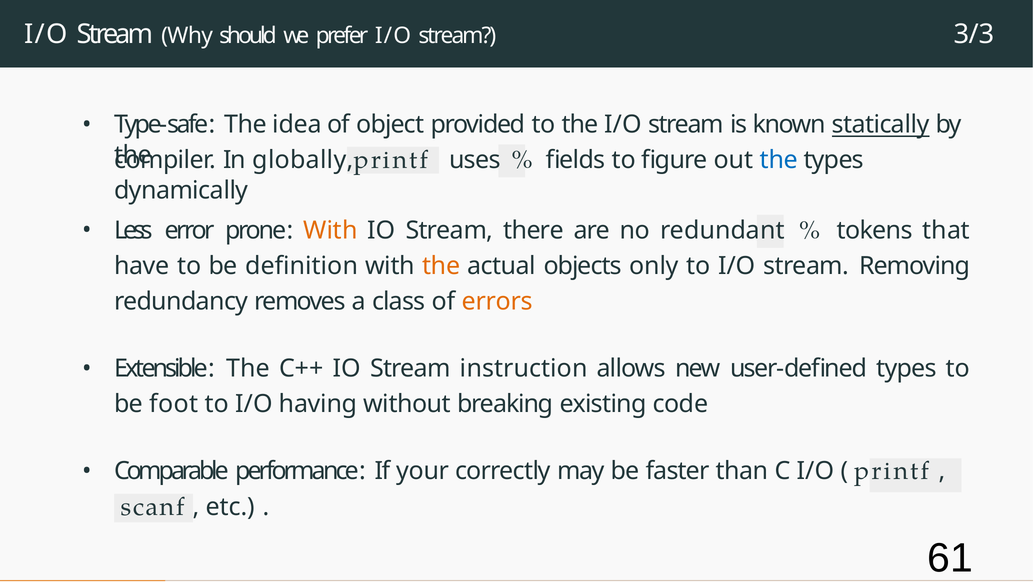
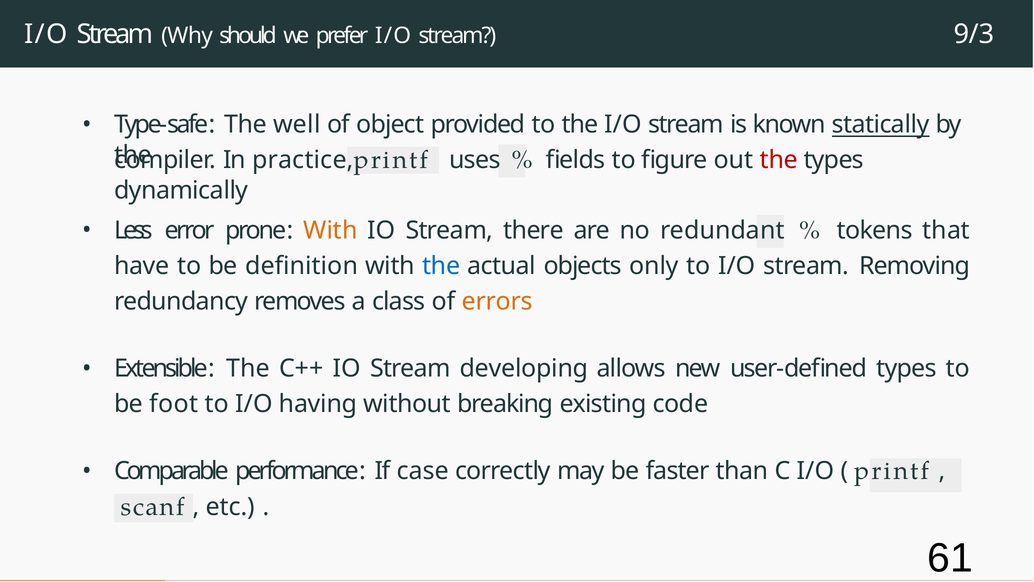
3/3: 3/3 -> 9/3 (974, 34)
idea: idea -> well (297, 125)
globally: globally -> practice (303, 160)
the colour: blue -> red (779, 160)
the colour: orange -> blue (441, 266)
instruction: instruction -> developing (524, 369)
your: your -> case (423, 471)
